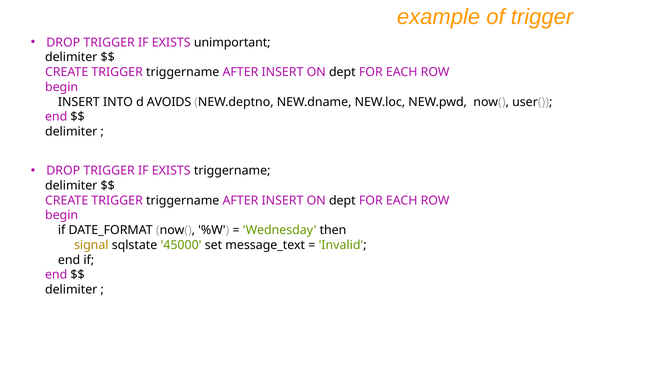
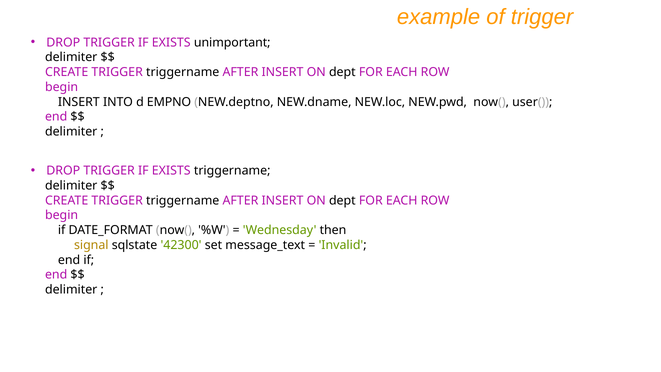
AVOIDS: AVOIDS -> EMPNO (169, 102)
45000: 45000 -> 42300 (181, 245)
